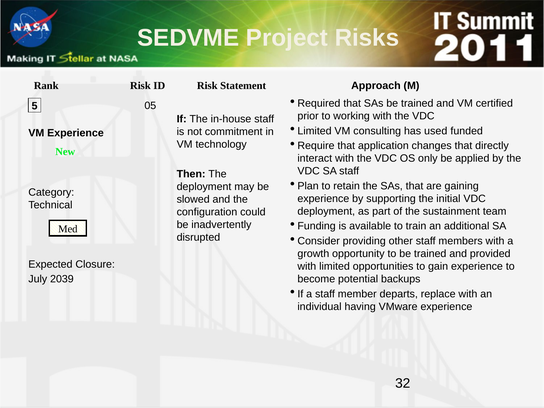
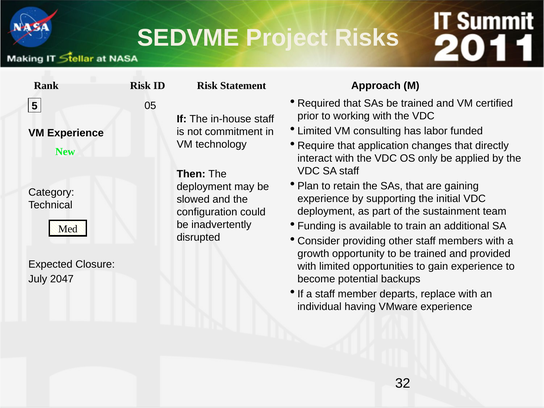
used: used -> labor (436, 131)
2039: 2039 -> 2047 (62, 279)
